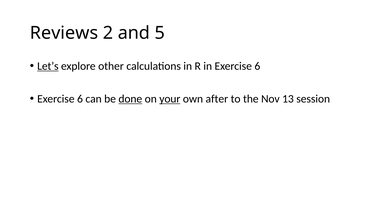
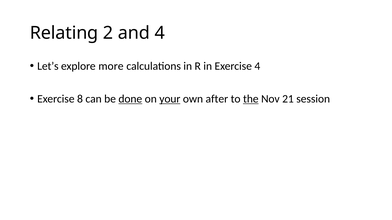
Reviews: Reviews -> Relating (64, 33)
and 5: 5 -> 4 (160, 33)
Let’s underline: present -> none (48, 66)
other: other -> more (111, 66)
in Exercise 6: 6 -> 4 (257, 66)
6: 6 -> 8 (80, 99)
the underline: none -> present (251, 99)
13: 13 -> 21 (288, 99)
